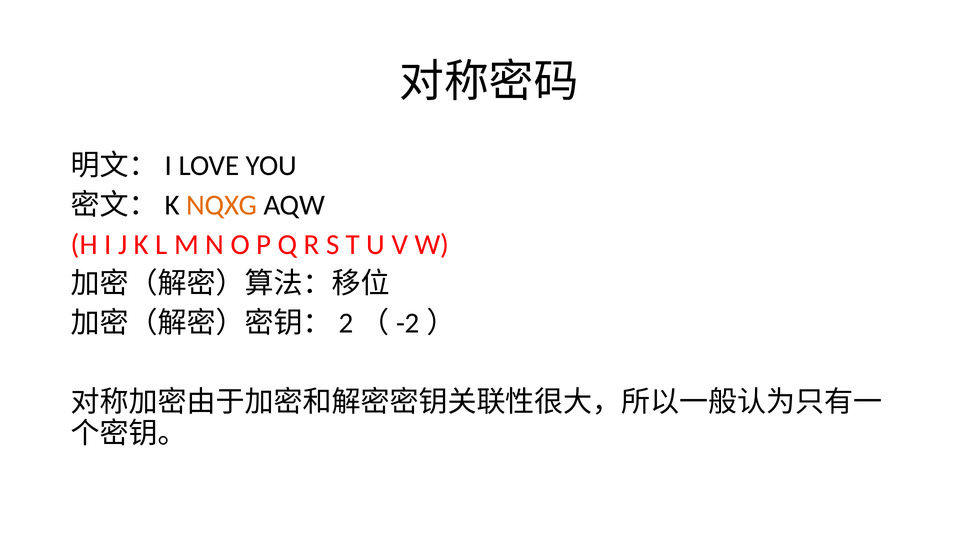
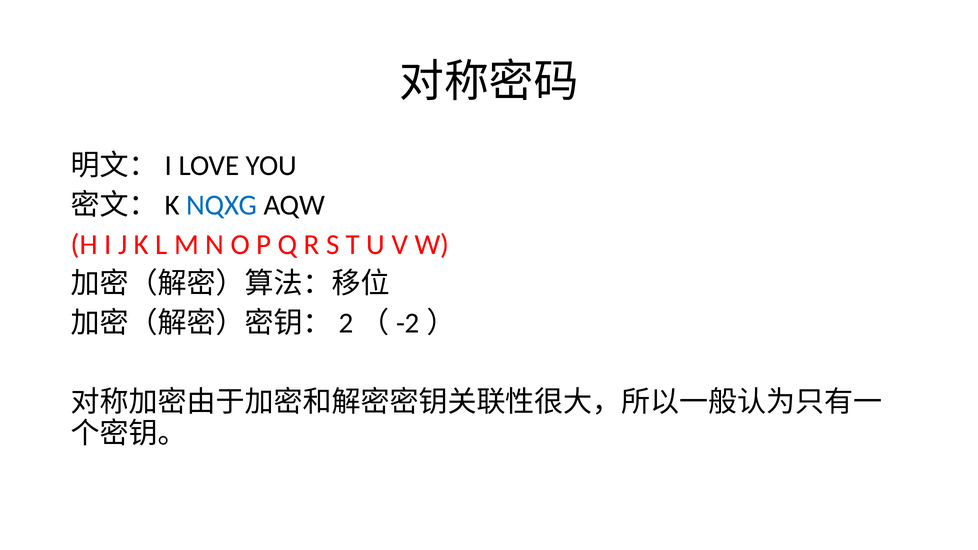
NQXG colour: orange -> blue (222, 205)
